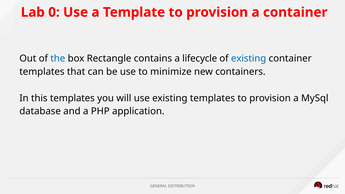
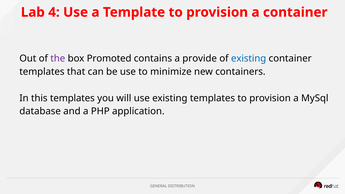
0: 0 -> 4 (54, 12)
the colour: blue -> purple (58, 58)
Rectangle: Rectangle -> Promoted (109, 58)
lifecycle: lifecycle -> provide (200, 58)
